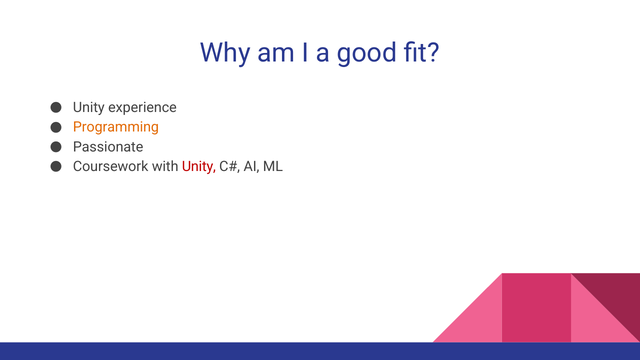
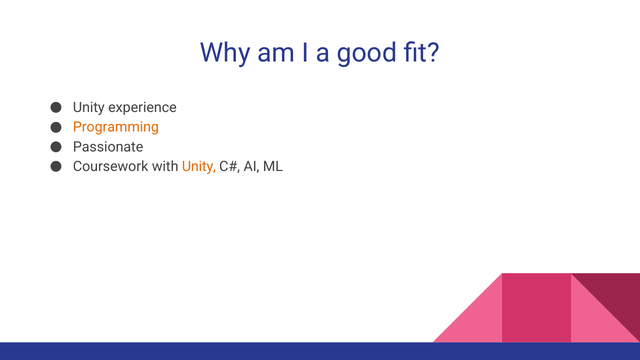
Unity colour: red -> orange (199, 166)
